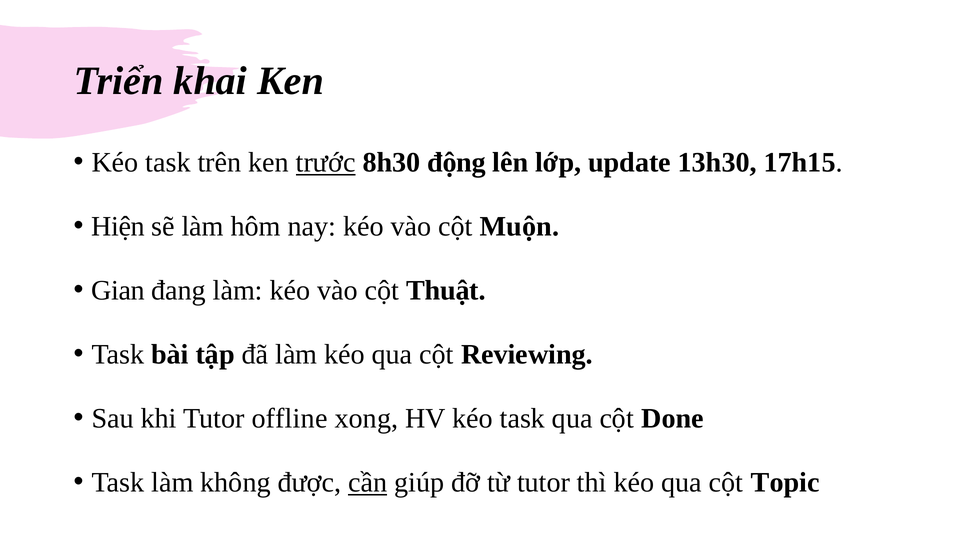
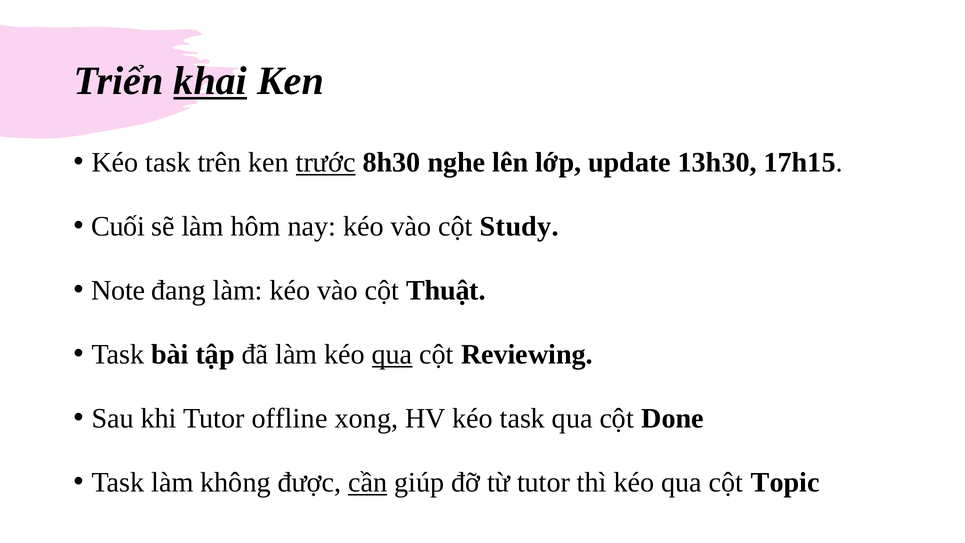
khai underline: none -> present (210, 81)
động: động -> nghe (456, 162)
Hiện: Hiện -> Cuối (118, 226)
Muộn: Muộn -> Study (519, 226)
Gian: Gian -> Note (118, 290)
qua underline: none -> present (392, 354)
